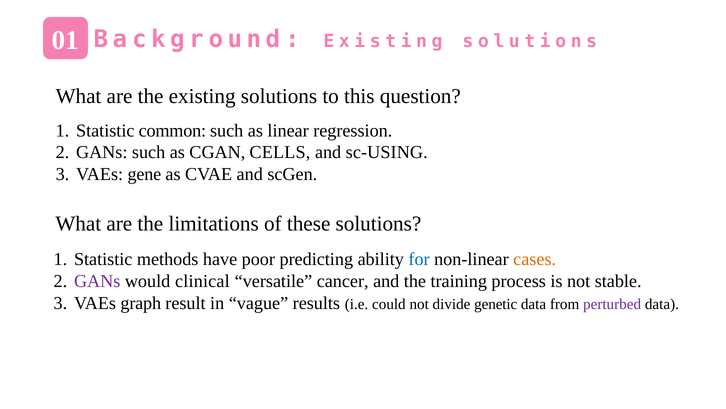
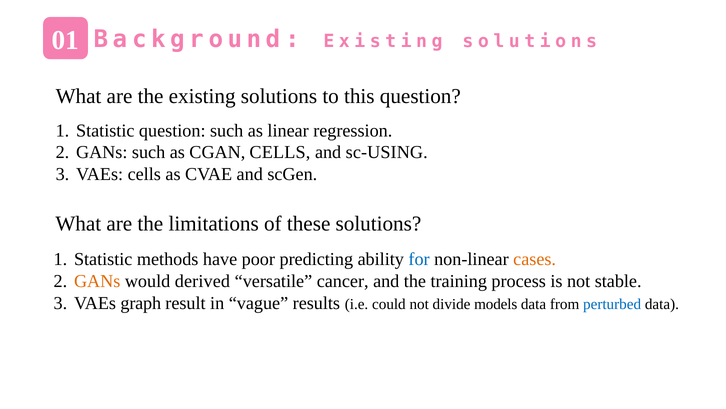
Statistic common: common -> question (172, 130)
VAEs gene: gene -> cells (144, 174)
GANs colour: purple -> orange (97, 281)
clinical: clinical -> derived (202, 281)
genetic: genetic -> models (496, 304)
perturbed colour: purple -> blue (612, 304)
